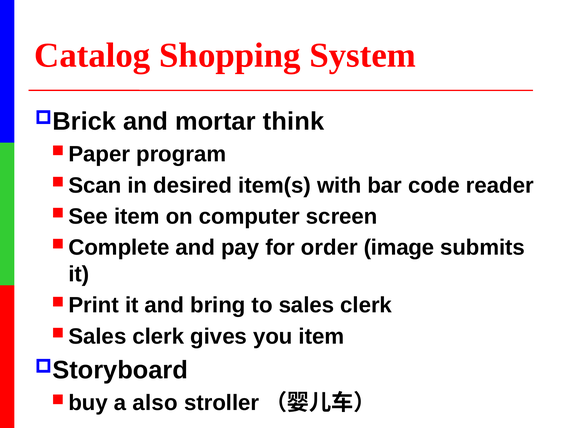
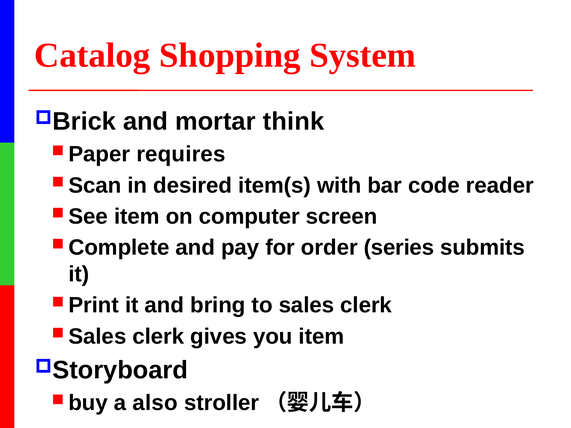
program: program -> requires (181, 154)
image: image -> series (399, 248)
